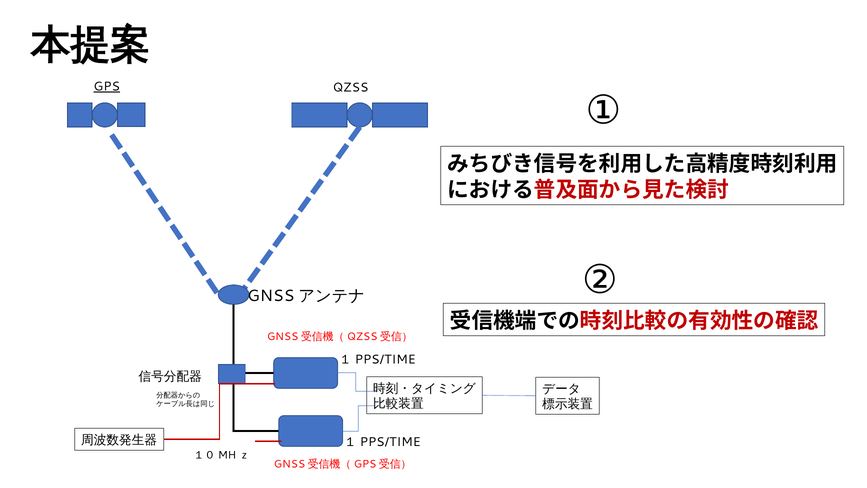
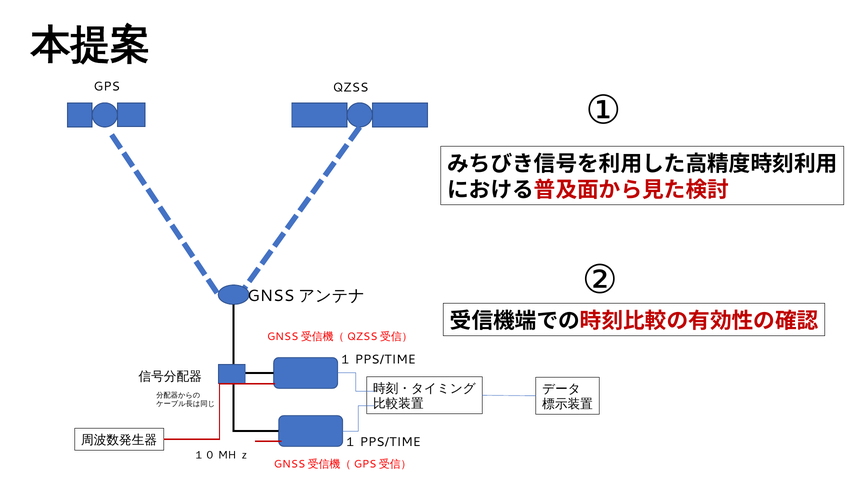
GPS underline: present -> none (107, 86)
